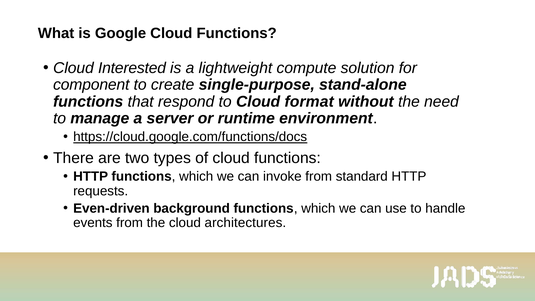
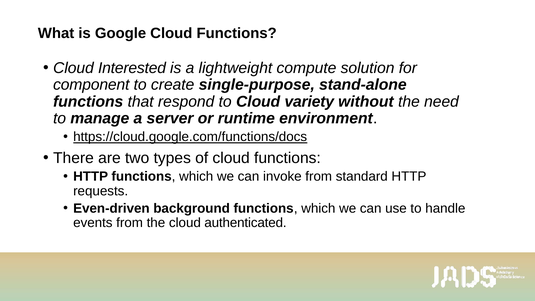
format: format -> variety (309, 102)
architectures: architectures -> authenticated (245, 223)
